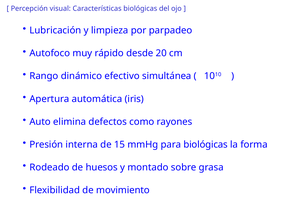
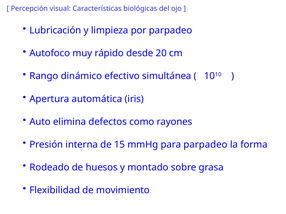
para biológicas: biológicas -> parpadeo (206, 145)
